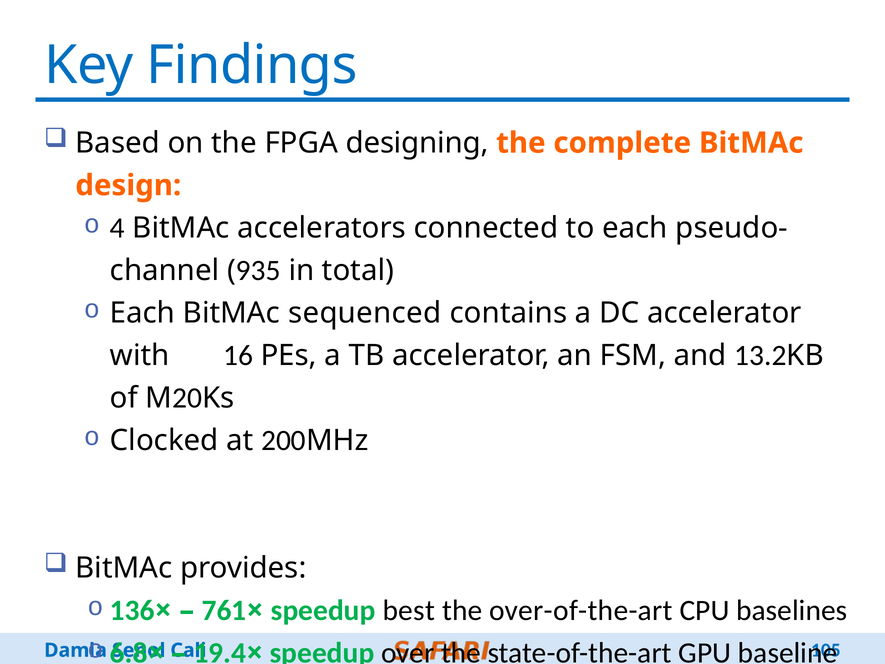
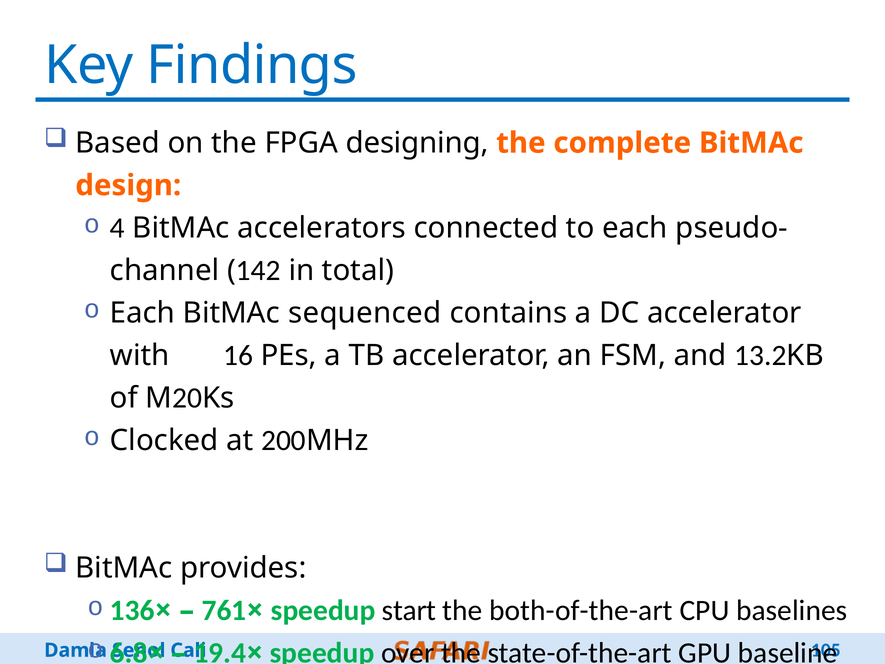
935: 935 -> 142 (258, 270)
best: best -> start (409, 610)
over-of-the-art: over-of-the-art -> both-of-the-art (581, 610)
